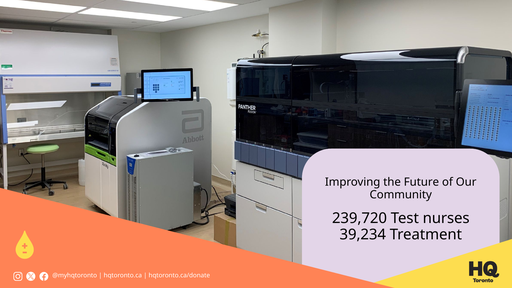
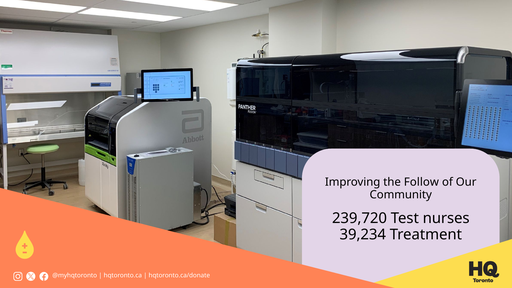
Future: Future -> Follow (421, 182)
